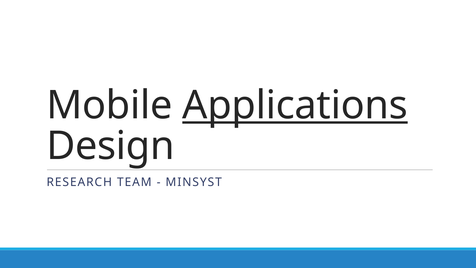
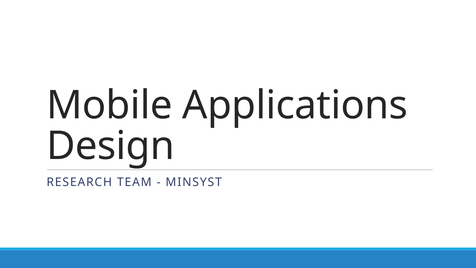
Applications underline: present -> none (295, 105)
